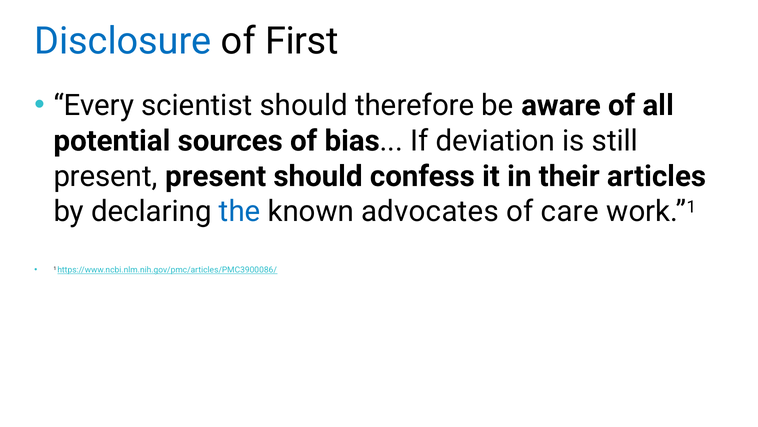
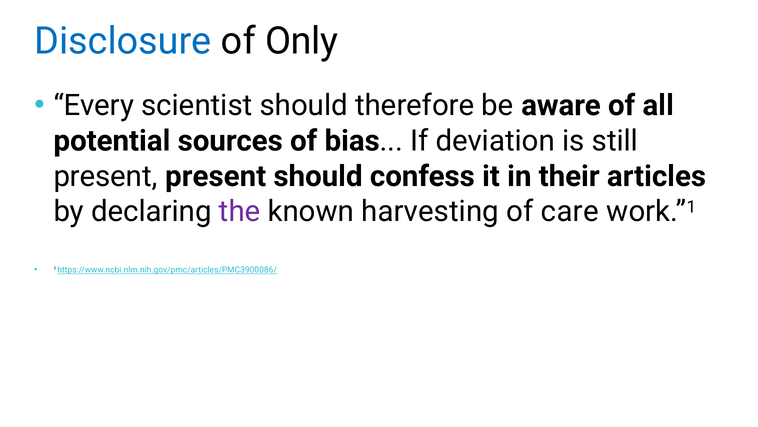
First: First -> Only (302, 41)
the colour: blue -> purple (240, 211)
advocates: advocates -> harvesting (430, 211)
